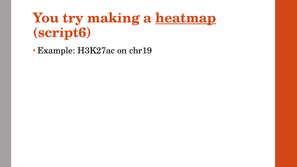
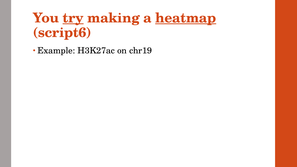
try underline: none -> present (73, 18)
